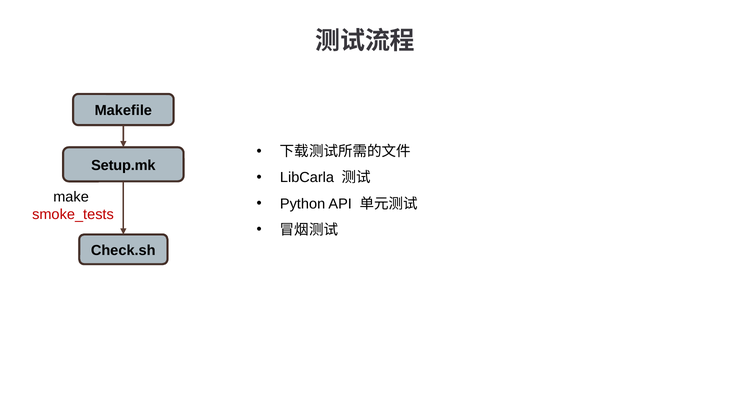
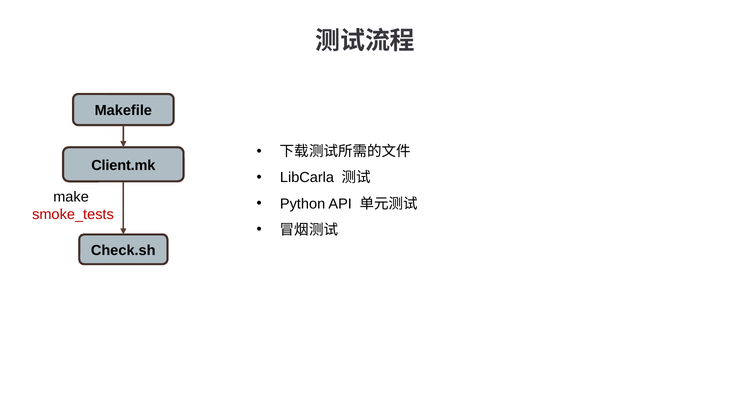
Setup.mk: Setup.mk -> Client.mk (123, 165)
